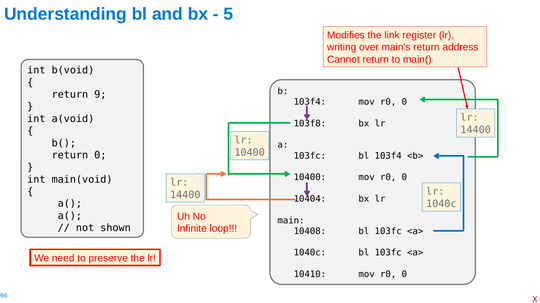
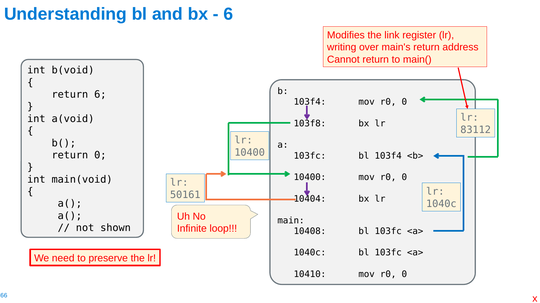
5: 5 -> 6 (228, 14)
return 9: 9 -> 6 (100, 95)
14400: 14400 -> 83112 (476, 130)
14400: 14400 -> 50161 (185, 195)
